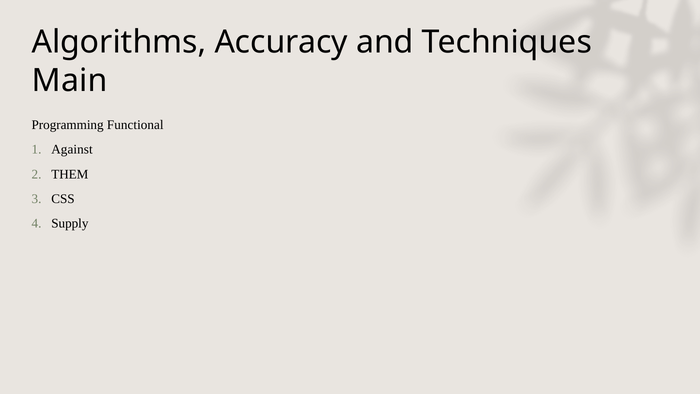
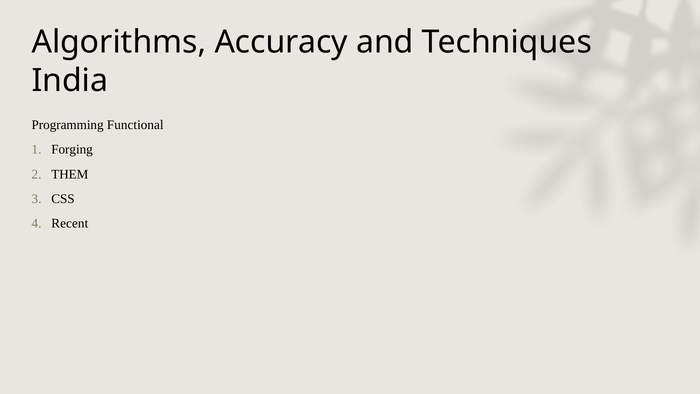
Main: Main -> India (70, 81)
Against: Against -> Forging (72, 150)
Supply: Supply -> Recent (70, 223)
